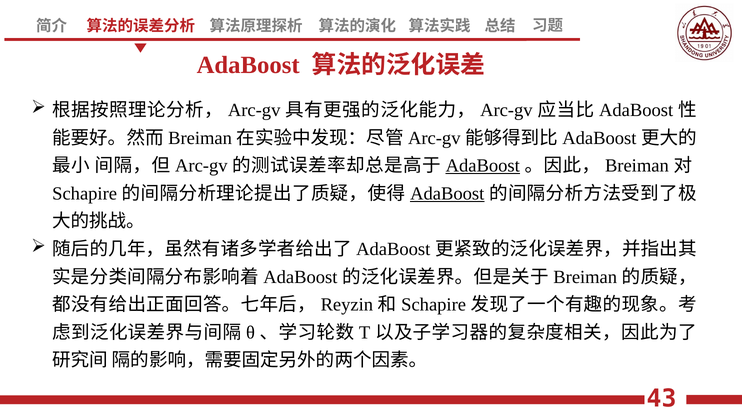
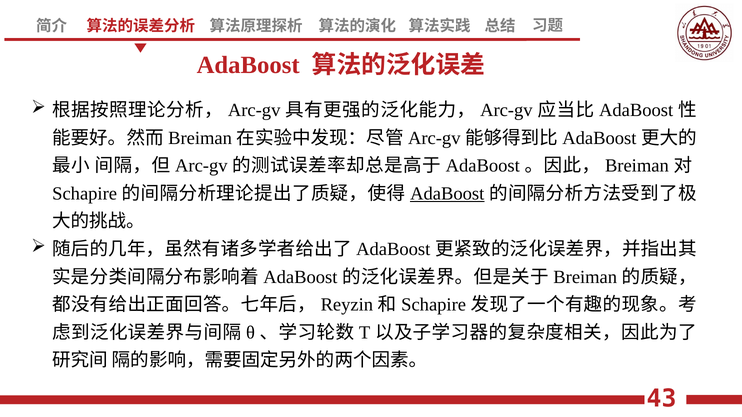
AdaBoost underline: present -> none (483, 166)
